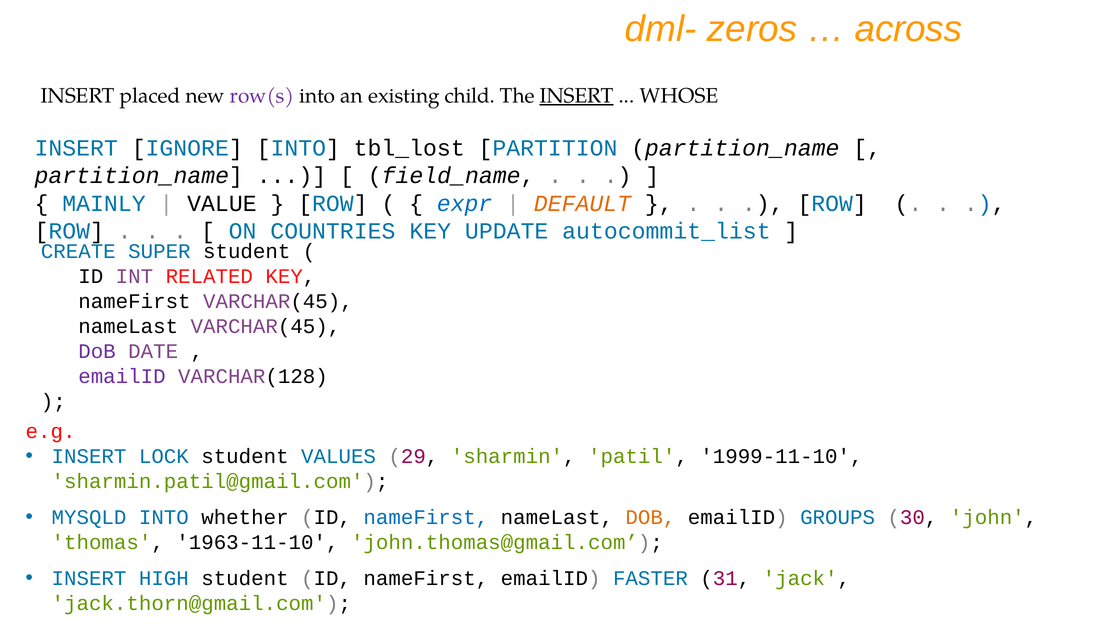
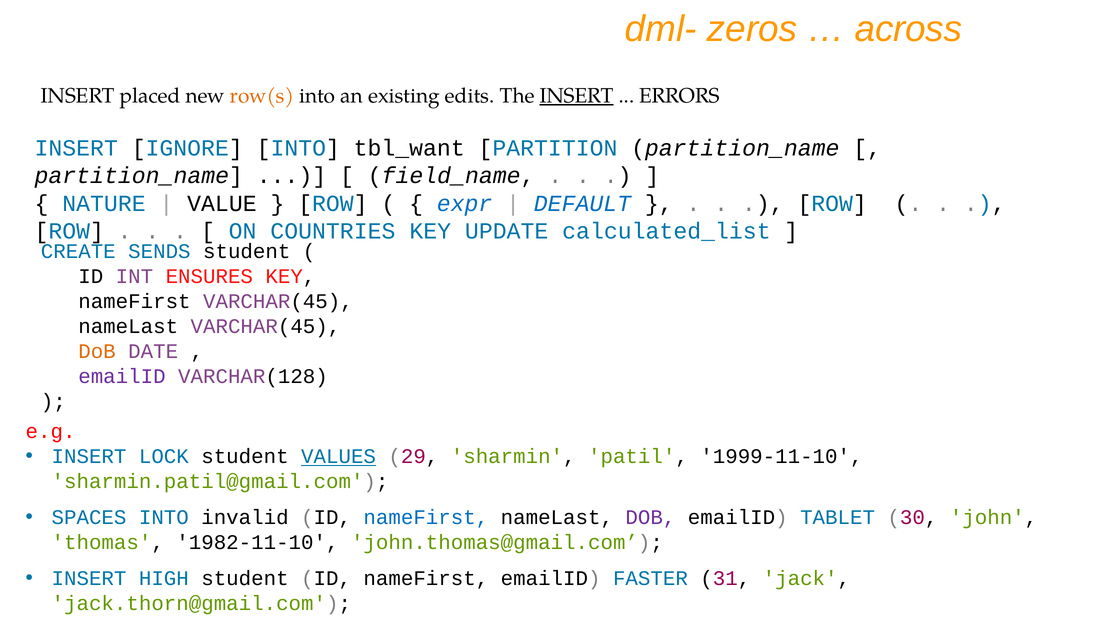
row(s colour: purple -> orange (262, 96)
child: child -> edits (470, 96)
WHOSE: WHOSE -> ERRORS (679, 96)
tbl_lost: tbl_lost -> tbl_want (409, 148)
MAINLY: MAINLY -> NATURE (104, 204)
DEFAULT colour: orange -> blue (582, 204)
autocommit_list: autocommit_list -> calculated_list (666, 231)
SUPER: SUPER -> SENDS (159, 251)
RELATED: RELATED -> ENSURES (209, 276)
DoB colour: purple -> orange (97, 351)
VALUES underline: none -> present (339, 456)
MYSQLD: MYSQLD -> SPACES (89, 517)
whether: whether -> invalid (245, 517)
DOB colour: orange -> purple (650, 517)
GROUPS: GROUPS -> TABLET (838, 517)
1963-11-10: 1963-11-10 -> 1982-11-10 (257, 542)
